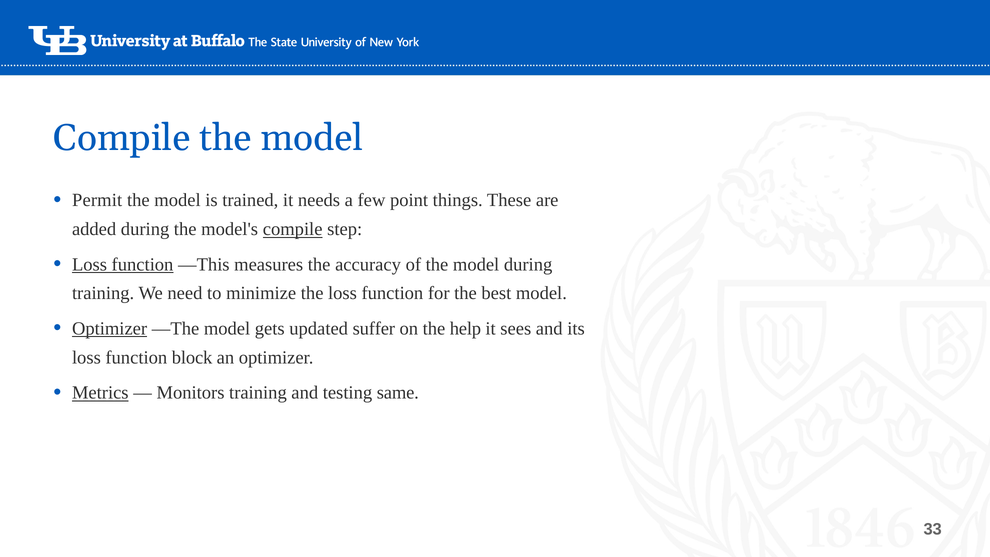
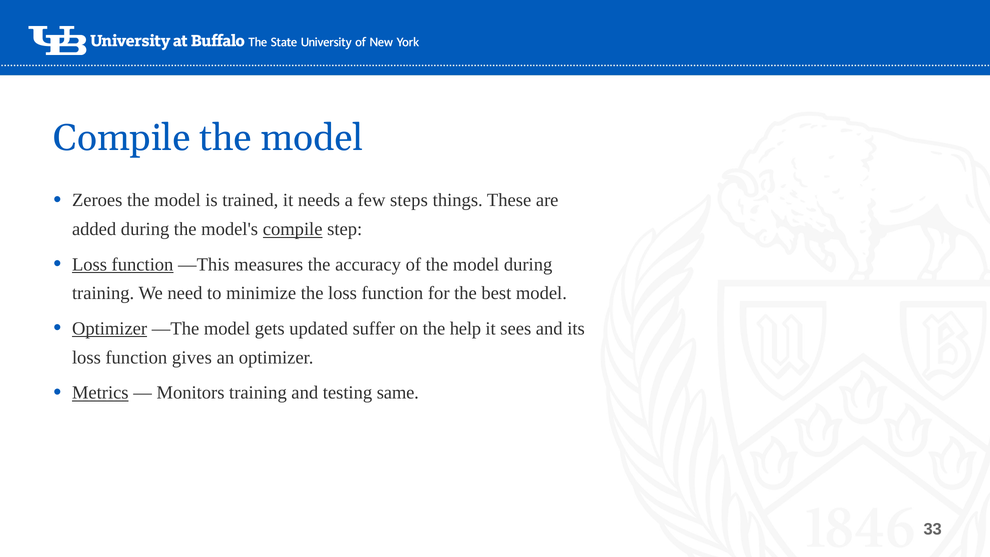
Permit: Permit -> Zeroes (97, 200)
point: point -> steps (409, 200)
block: block -> gives (192, 357)
